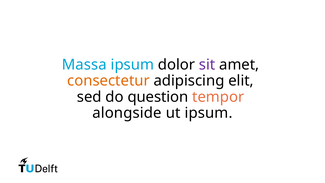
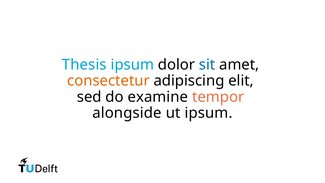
Massa: Massa -> Thesis (84, 65)
sit colour: purple -> blue (207, 65)
question: question -> examine (158, 97)
